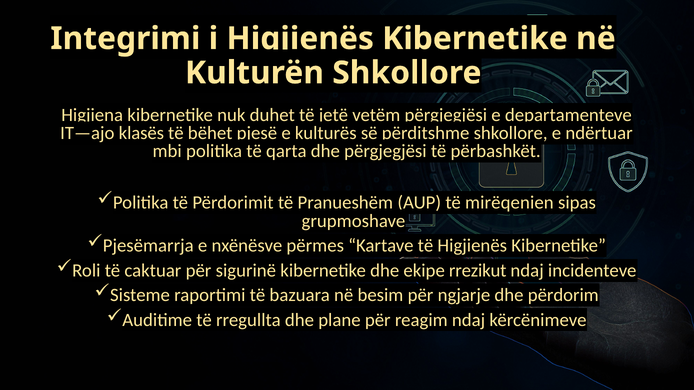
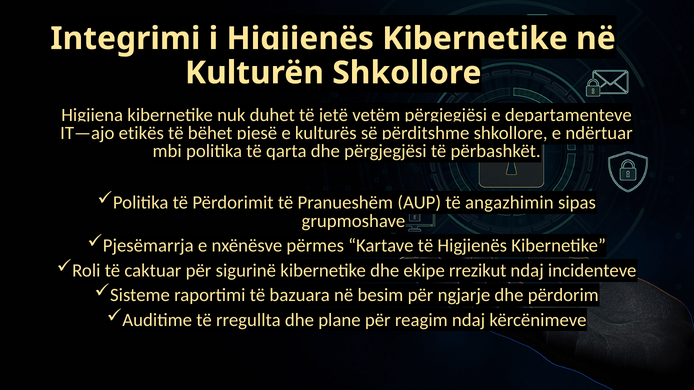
klasës: klasës -> etikës (141, 133)
mirëqenien: mirëqenien -> angazhimin (509, 203)
